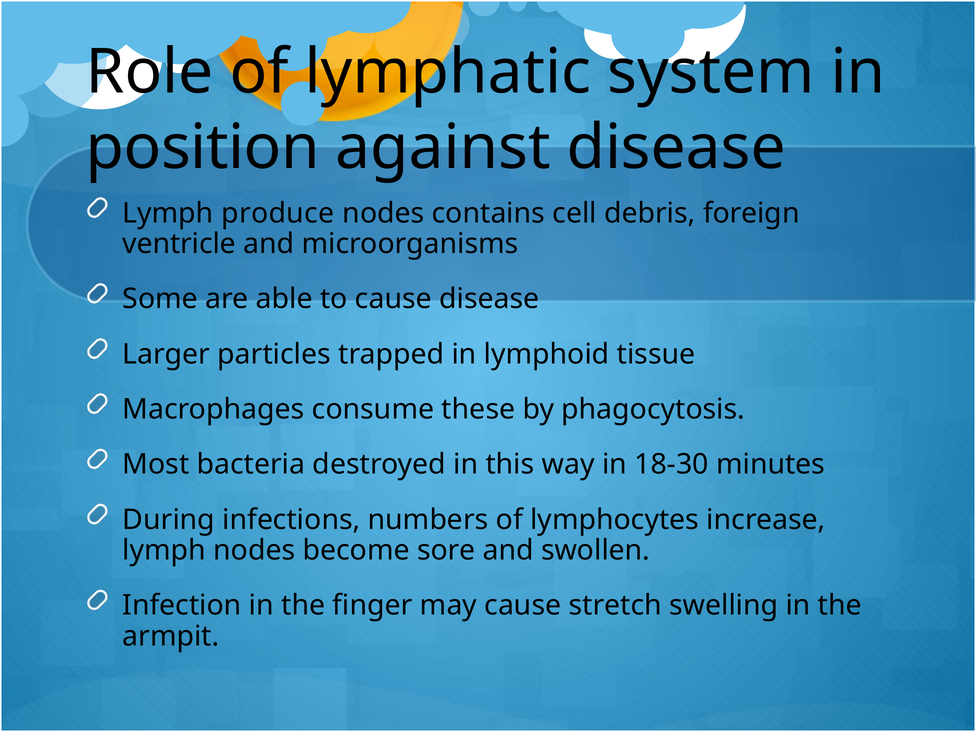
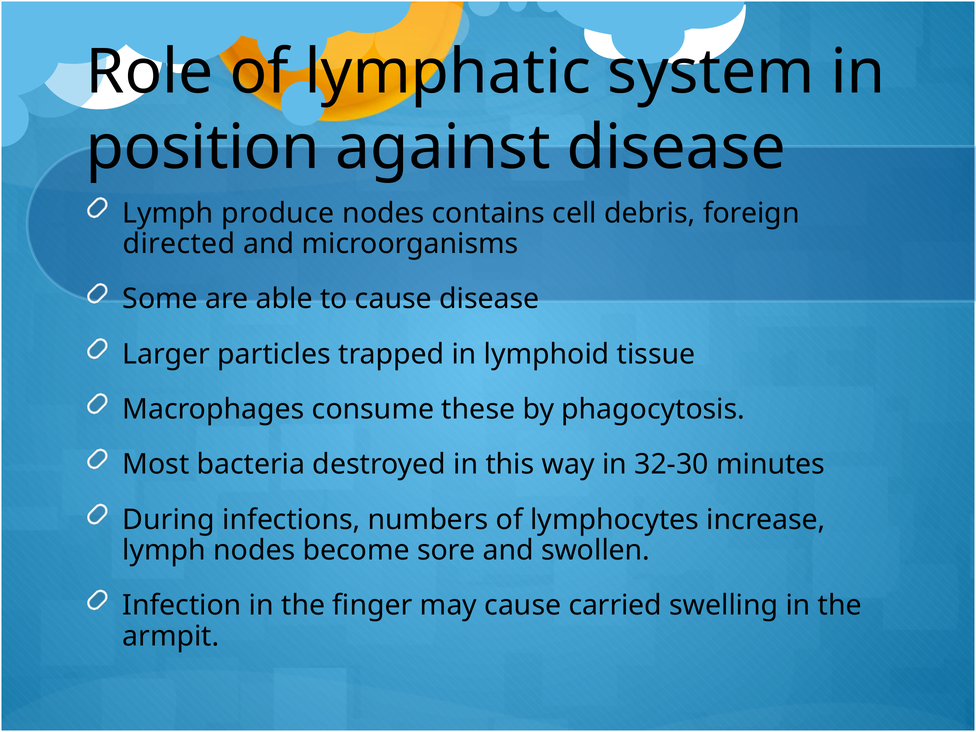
ventricle: ventricle -> directed (179, 244)
18-30: 18-30 -> 32-30 (671, 464)
stretch: stretch -> carried (615, 605)
